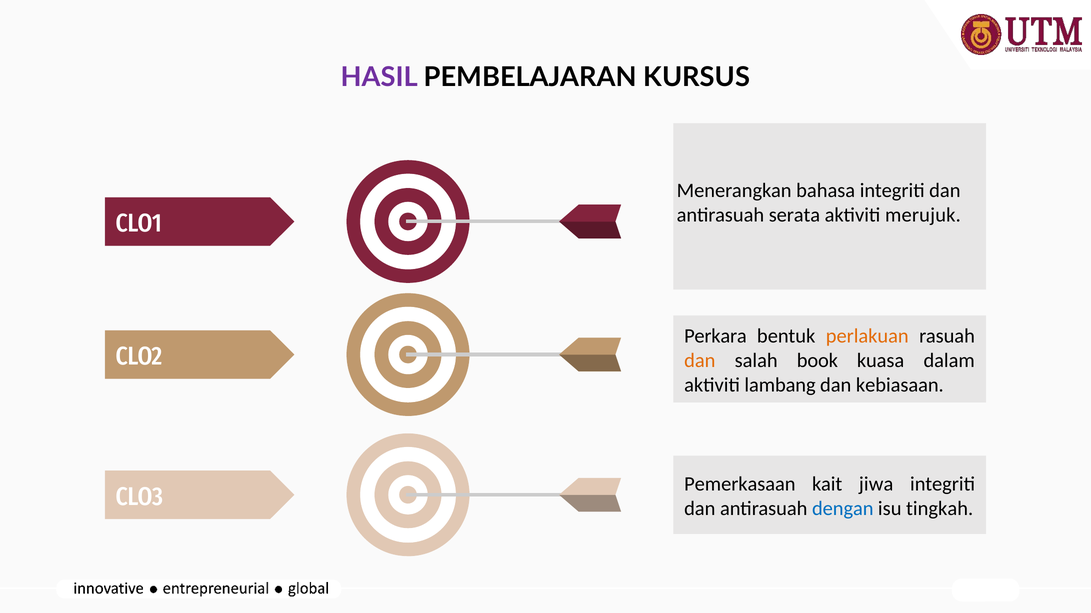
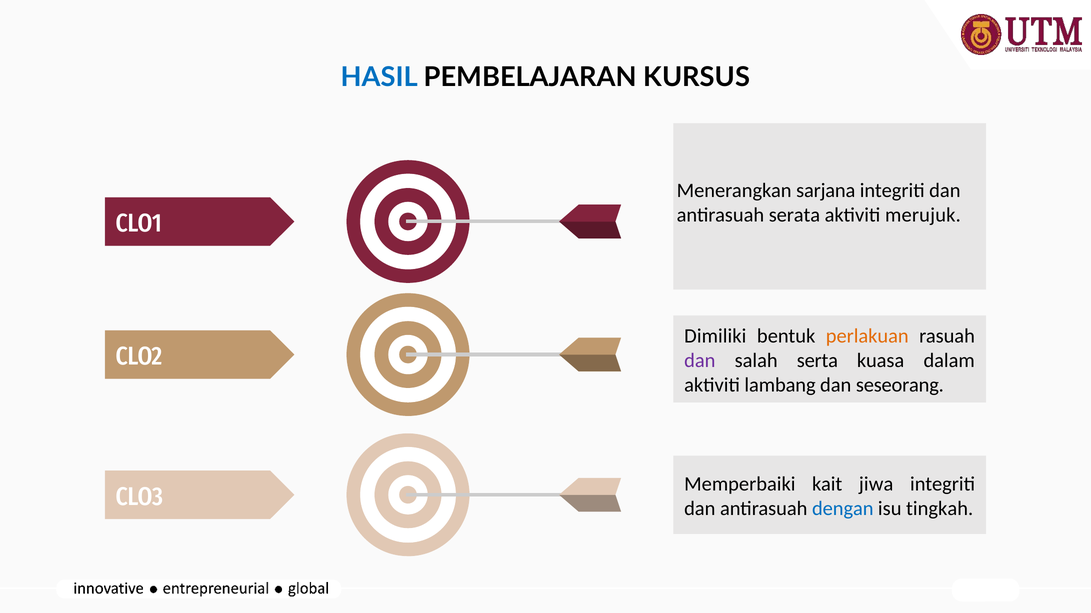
HASIL colour: purple -> blue (380, 78)
bahasa: bahasa -> sarjana (826, 191)
Perkara: Perkara -> Dimiliki (715, 336)
dan colour: orange -> purple (700, 361)
book: book -> serta (817, 361)
kebiasaan: kebiasaan -> seseorang (900, 385)
Pemerkasaan: Pemerkasaan -> Memperbaiki (740, 485)
